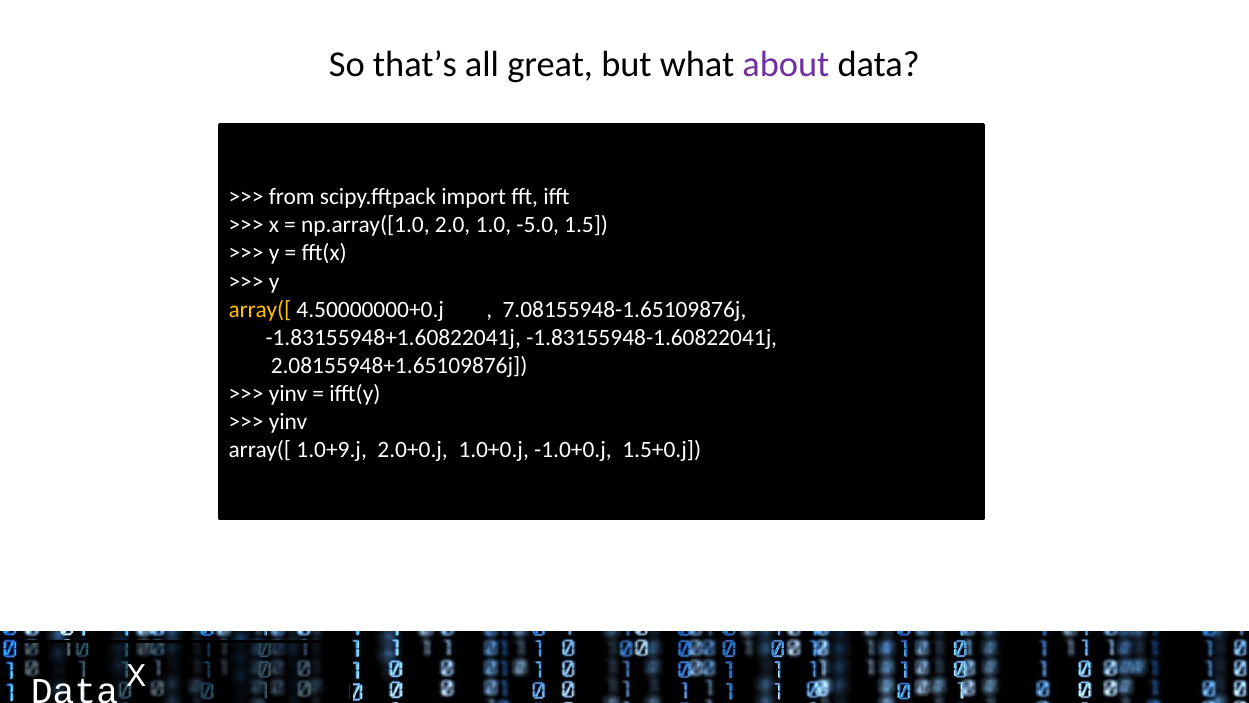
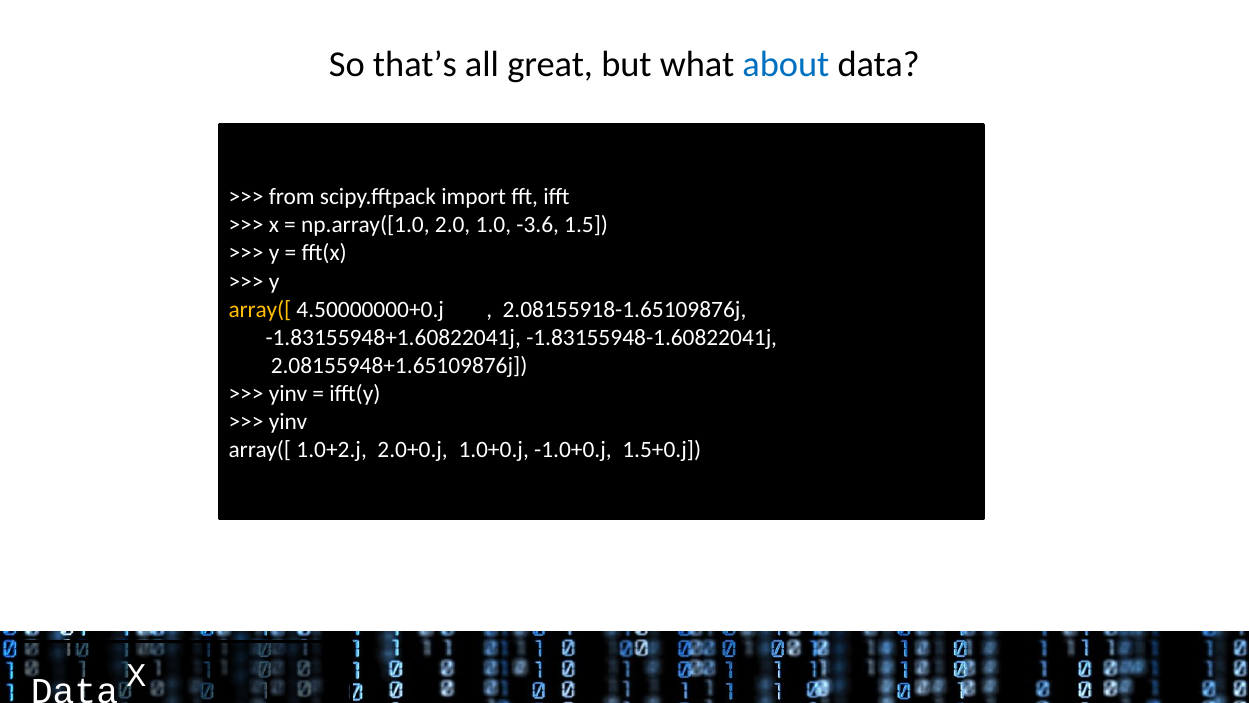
about colour: purple -> blue (786, 65)
-5.0: -5.0 -> -3.6 (538, 225)
7.08155948-1.65109876j: 7.08155948-1.65109876j -> 2.08155918-1.65109876j (624, 309)
1.0+9.j: 1.0+9.j -> 1.0+2.j (332, 450)
